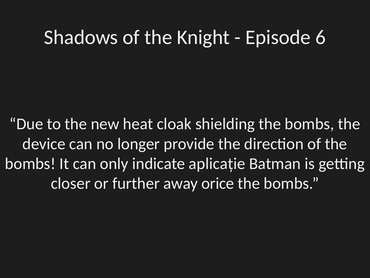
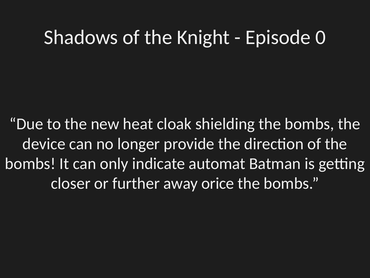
6: 6 -> 0 (321, 37)
aplicație: aplicație -> automat (217, 163)
